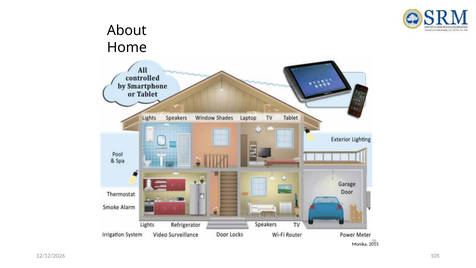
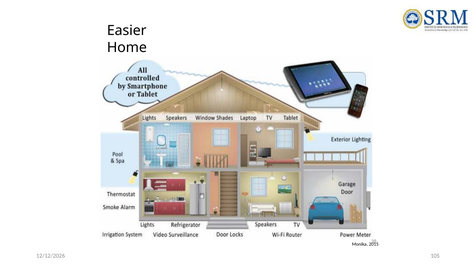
About: About -> Easier (127, 31)
